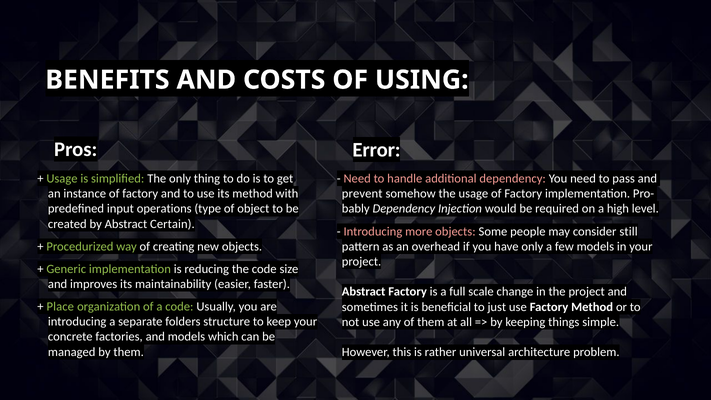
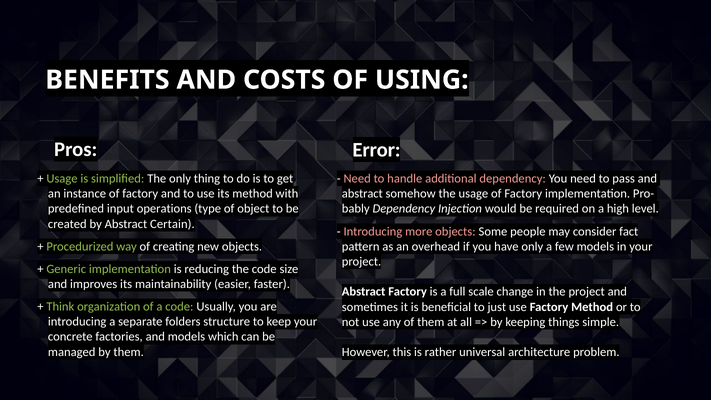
prevent: prevent -> abstract (362, 194)
still: still -> fact (629, 231)
Place: Place -> Think (60, 307)
